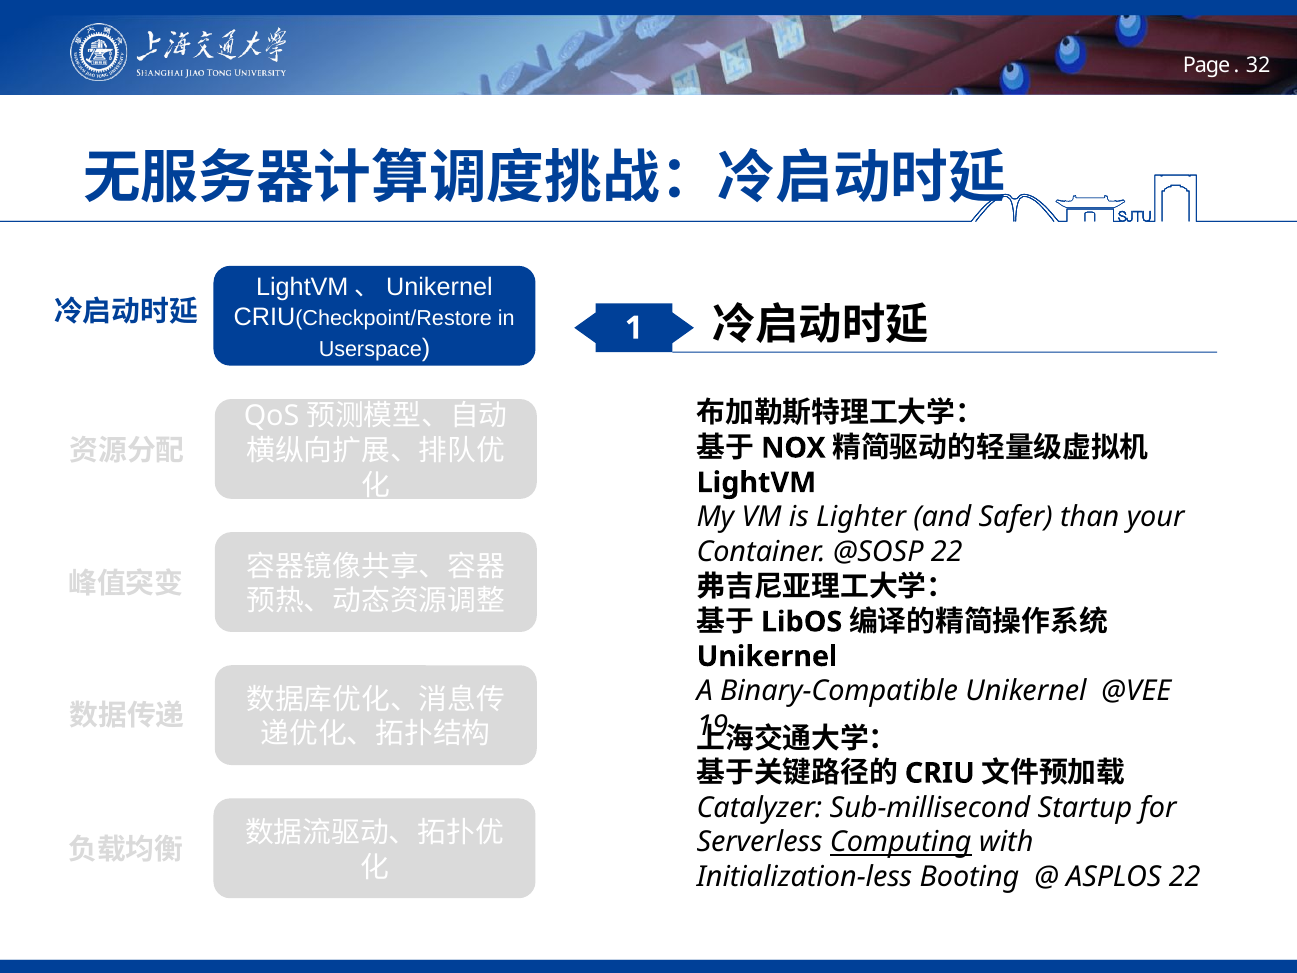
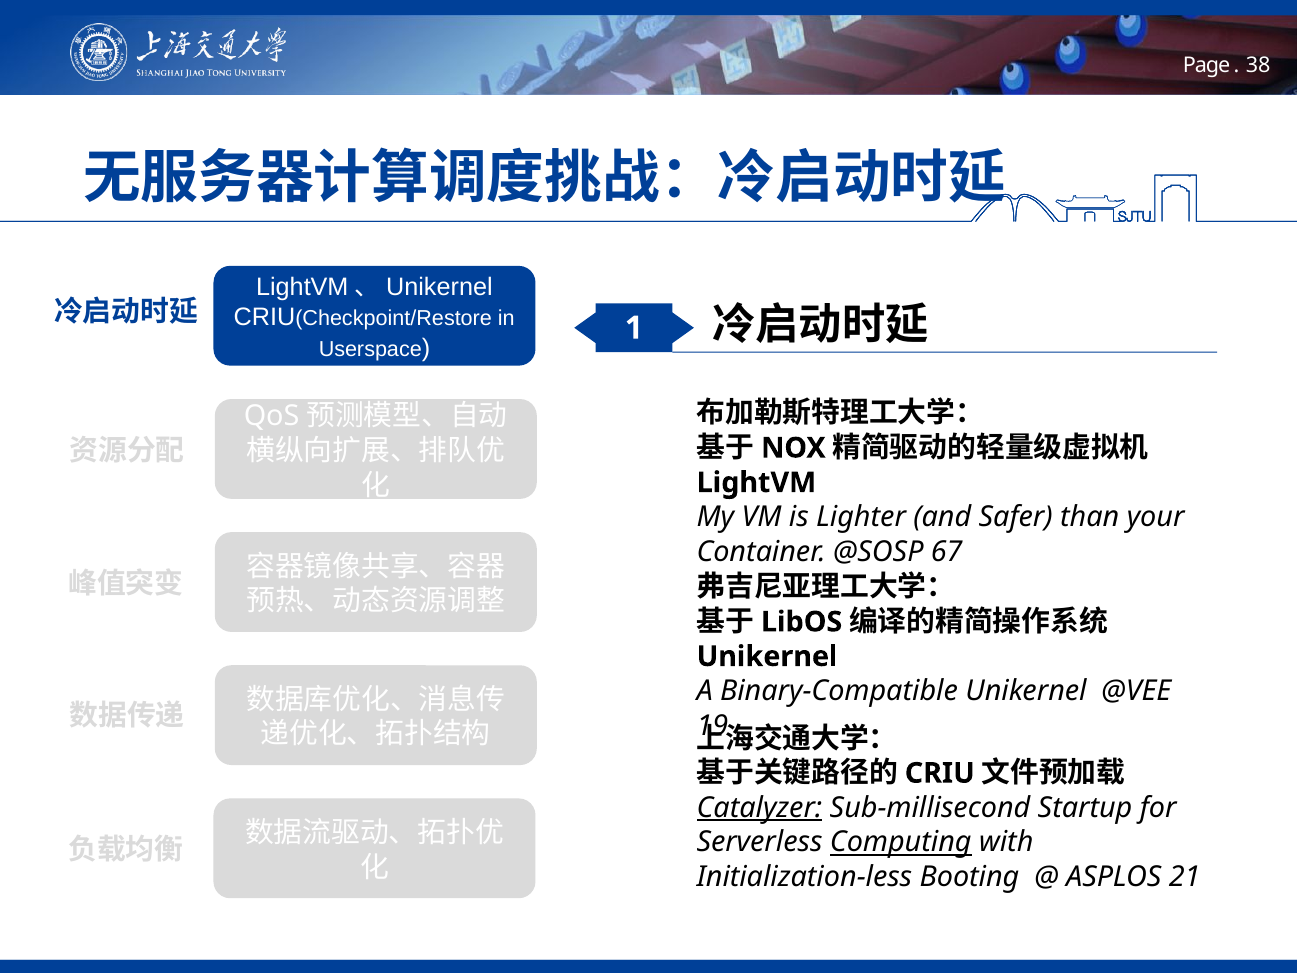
32: 32 -> 38 (1258, 65)
@SOSP 22: 22 -> 67 (947, 552)
Catalyzer underline: none -> present (759, 808)
ASPLOS 22: 22 -> 21 (1185, 877)
